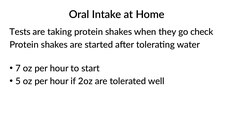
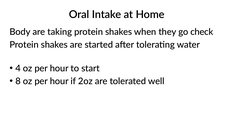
Tests: Tests -> Body (20, 32)
7: 7 -> 4 (18, 68)
5: 5 -> 8 (18, 81)
